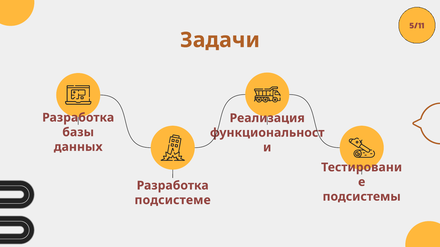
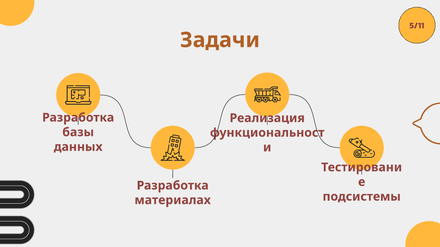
подсистеме: подсистеме -> материалах (173, 201)
